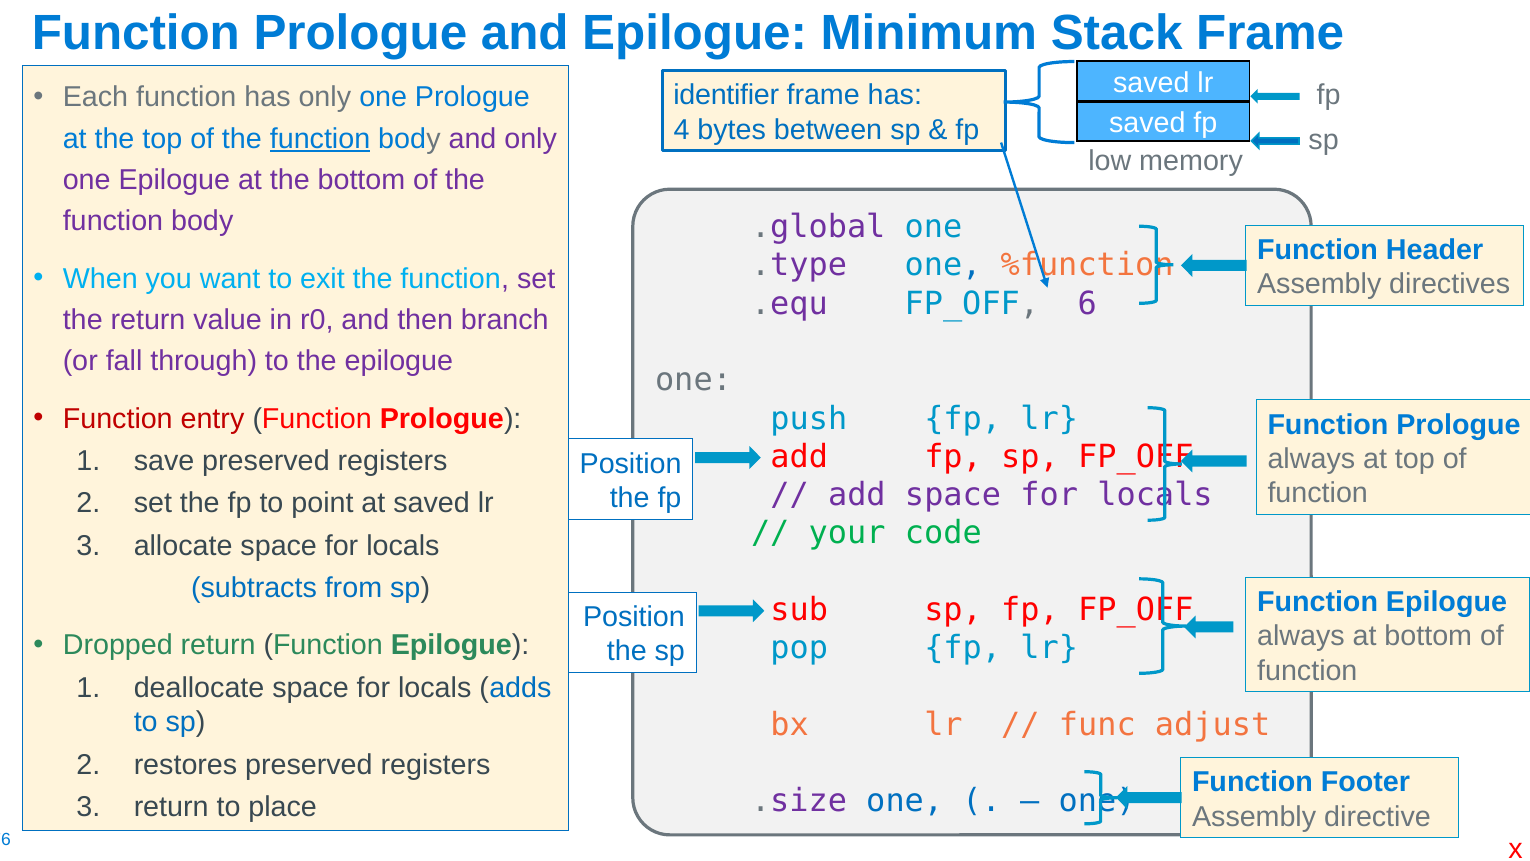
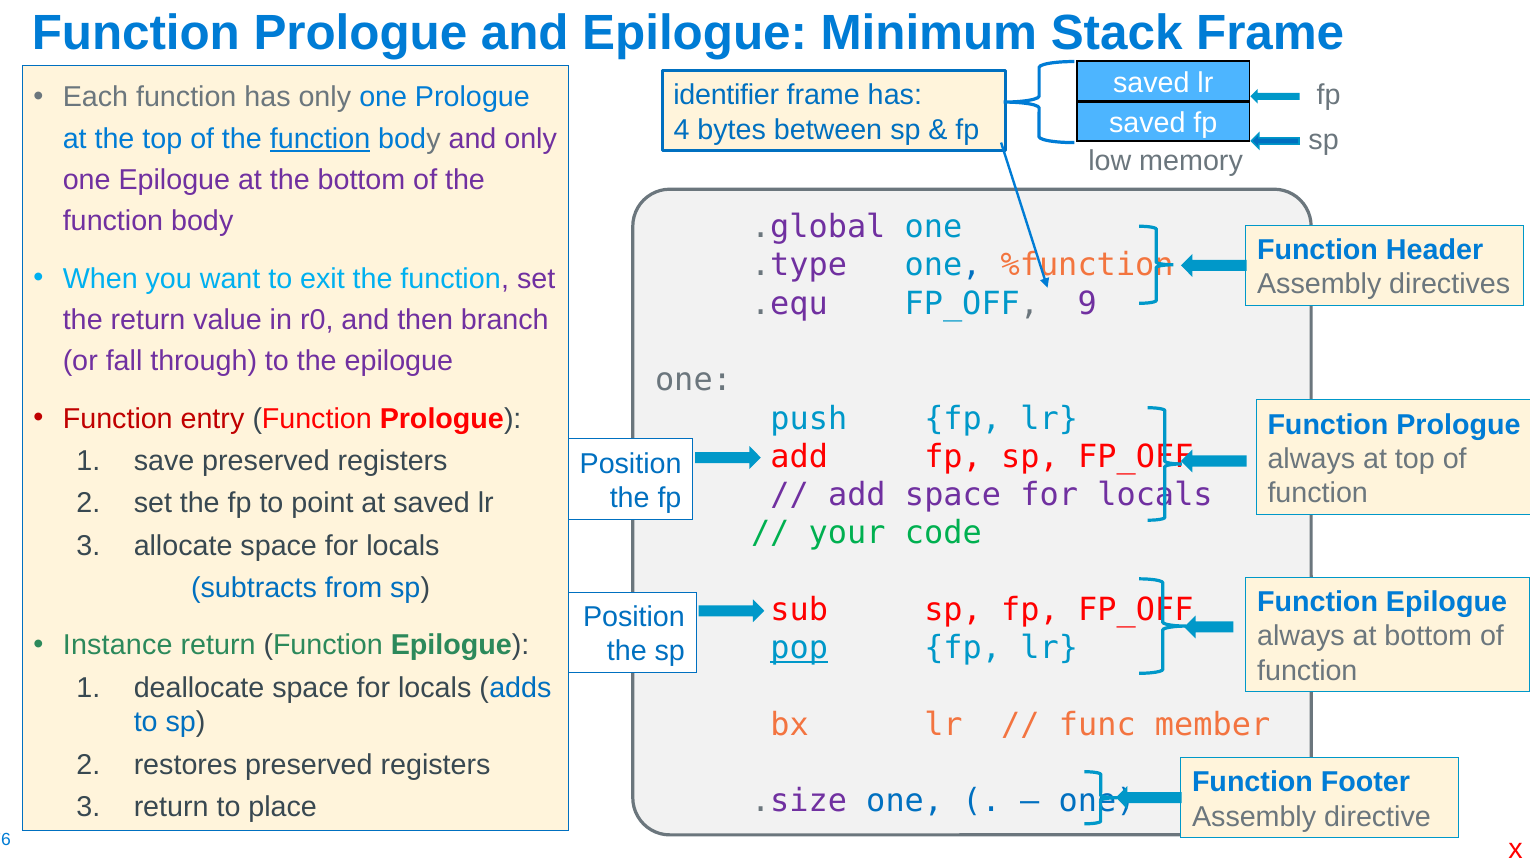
6: 6 -> 9 (1087, 304)
Dropped: Dropped -> Instance (118, 645)
pop underline: none -> present (799, 648)
adjust: adjust -> member (1213, 724)
